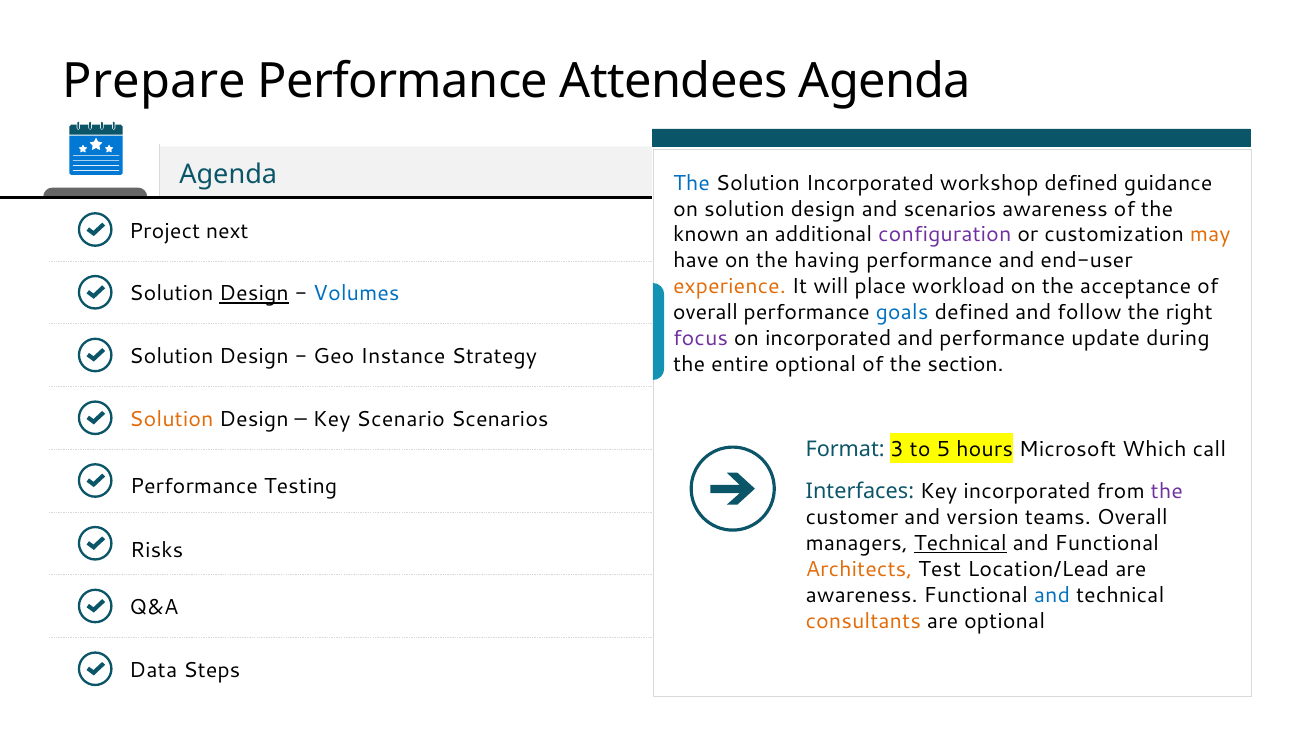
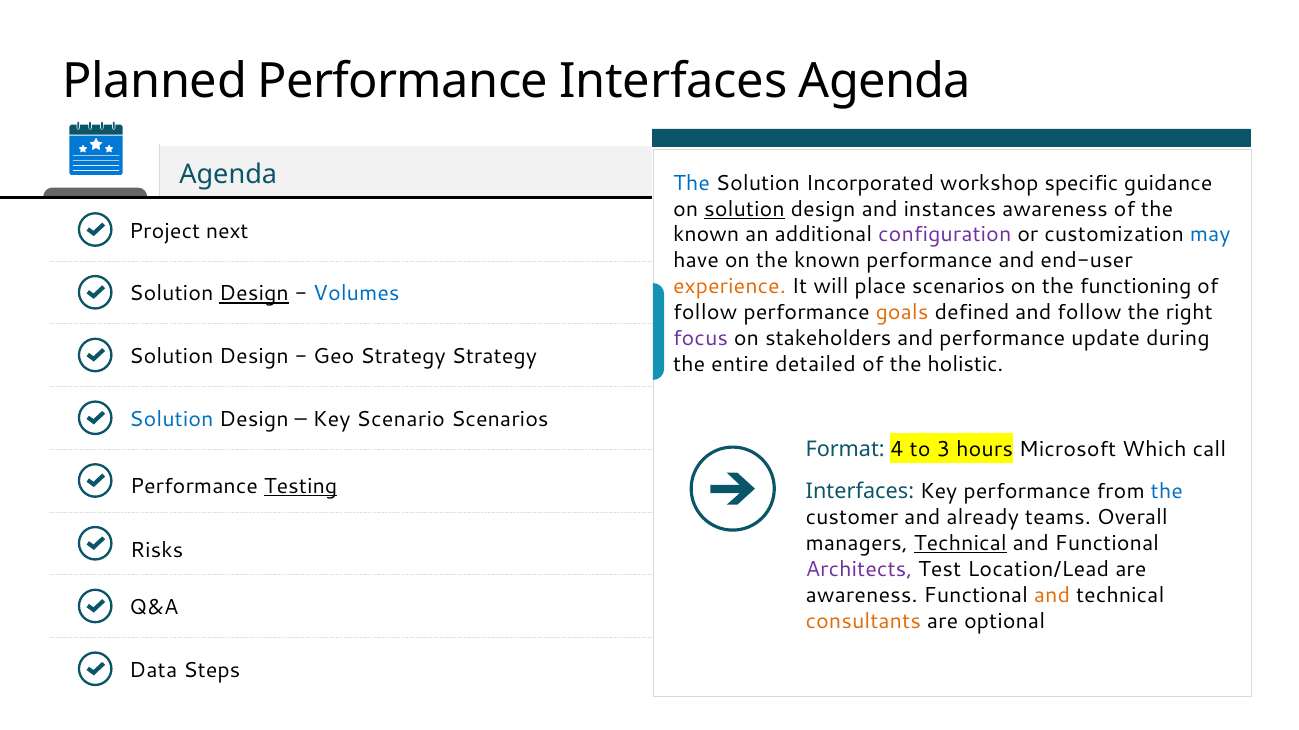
Prepare: Prepare -> Planned (155, 81)
Performance Attendees: Attendees -> Interfaces (673, 81)
workshop defined: defined -> specific (1081, 183)
solution underline: none -> present (744, 209)
and scenarios: scenarios -> instances (950, 209)
may colour: orange -> blue (1210, 235)
on the having: having -> known (827, 261)
place workload: workload -> scenarios (959, 287)
acceptance: acceptance -> functioning (1136, 287)
overall: overall -> follow (705, 313)
goals colour: blue -> orange (902, 313)
on incorporated: incorporated -> stakeholders (828, 339)
Geo Instance: Instance -> Strategy (403, 357)
entire optional: optional -> detailed (815, 365)
section: section -> holistic (965, 365)
Solution colour: orange -> blue (171, 420)
3: 3 -> 4 (897, 450)
5: 5 -> 3 (943, 450)
Testing underline: none -> present (301, 487)
Key incorporated: incorporated -> performance (1027, 492)
the colour: purple -> blue (1167, 492)
version: version -> already (983, 518)
Architects colour: orange -> purple (859, 570)
and colour: blue -> orange (1052, 596)
